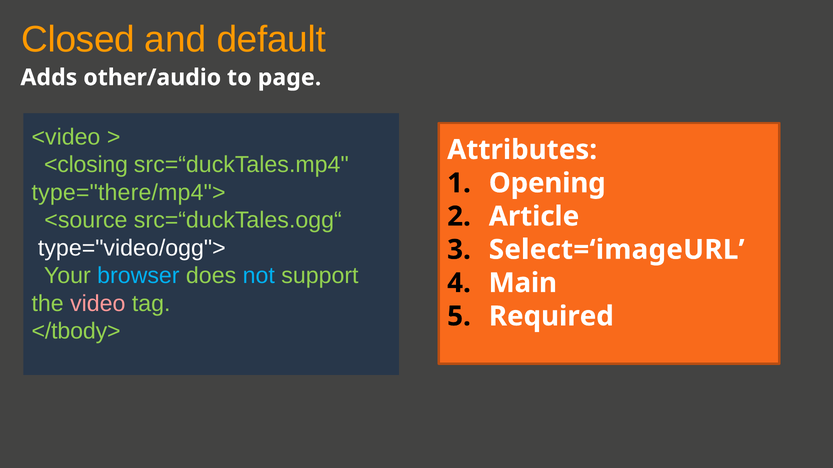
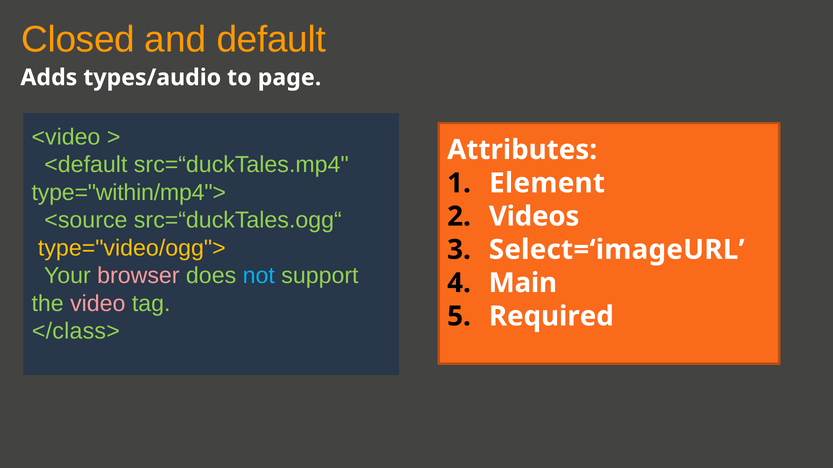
other/audio: other/audio -> types/audio (152, 78)
<closing: <closing -> <default (86, 165)
Opening: Opening -> Element (547, 183)
type="there/mp4">: type="there/mp4"> -> type="within/mp4"> (129, 193)
Article: Article -> Videos (534, 217)
type="video/ogg"> colour: white -> yellow (132, 248)
browser colour: light blue -> pink (138, 276)
</tbody>: </tbody> -> </class> (76, 332)
